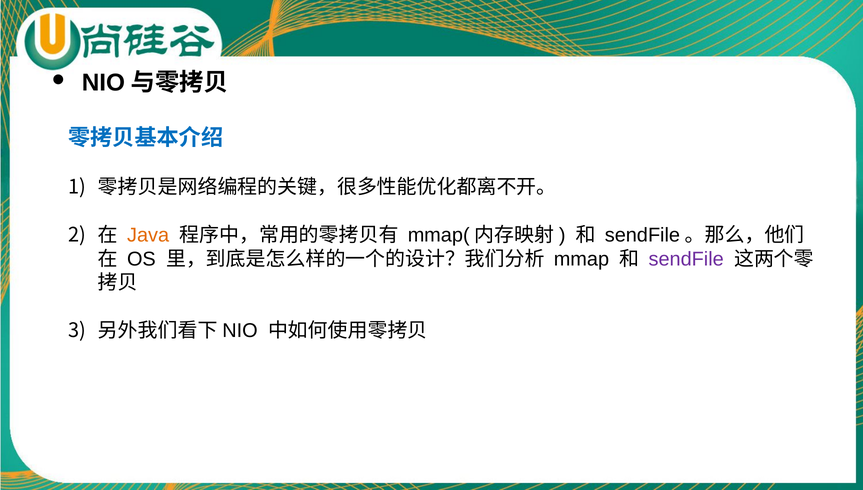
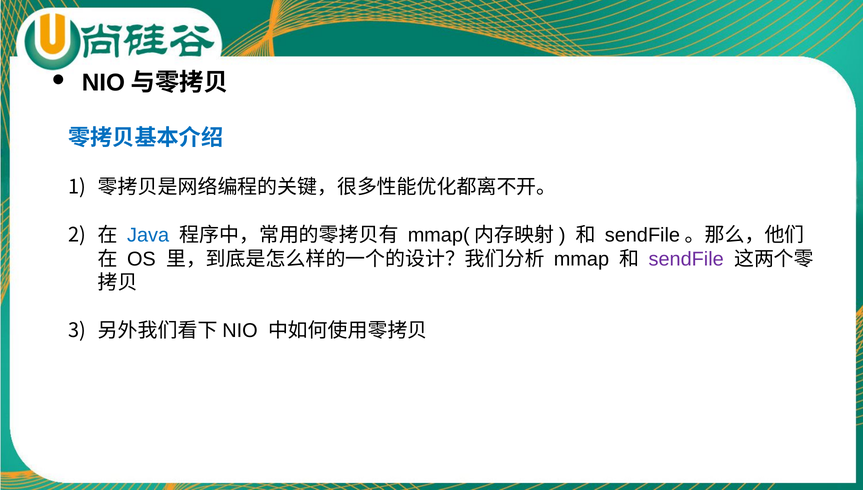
Java colour: orange -> blue (148, 235)
